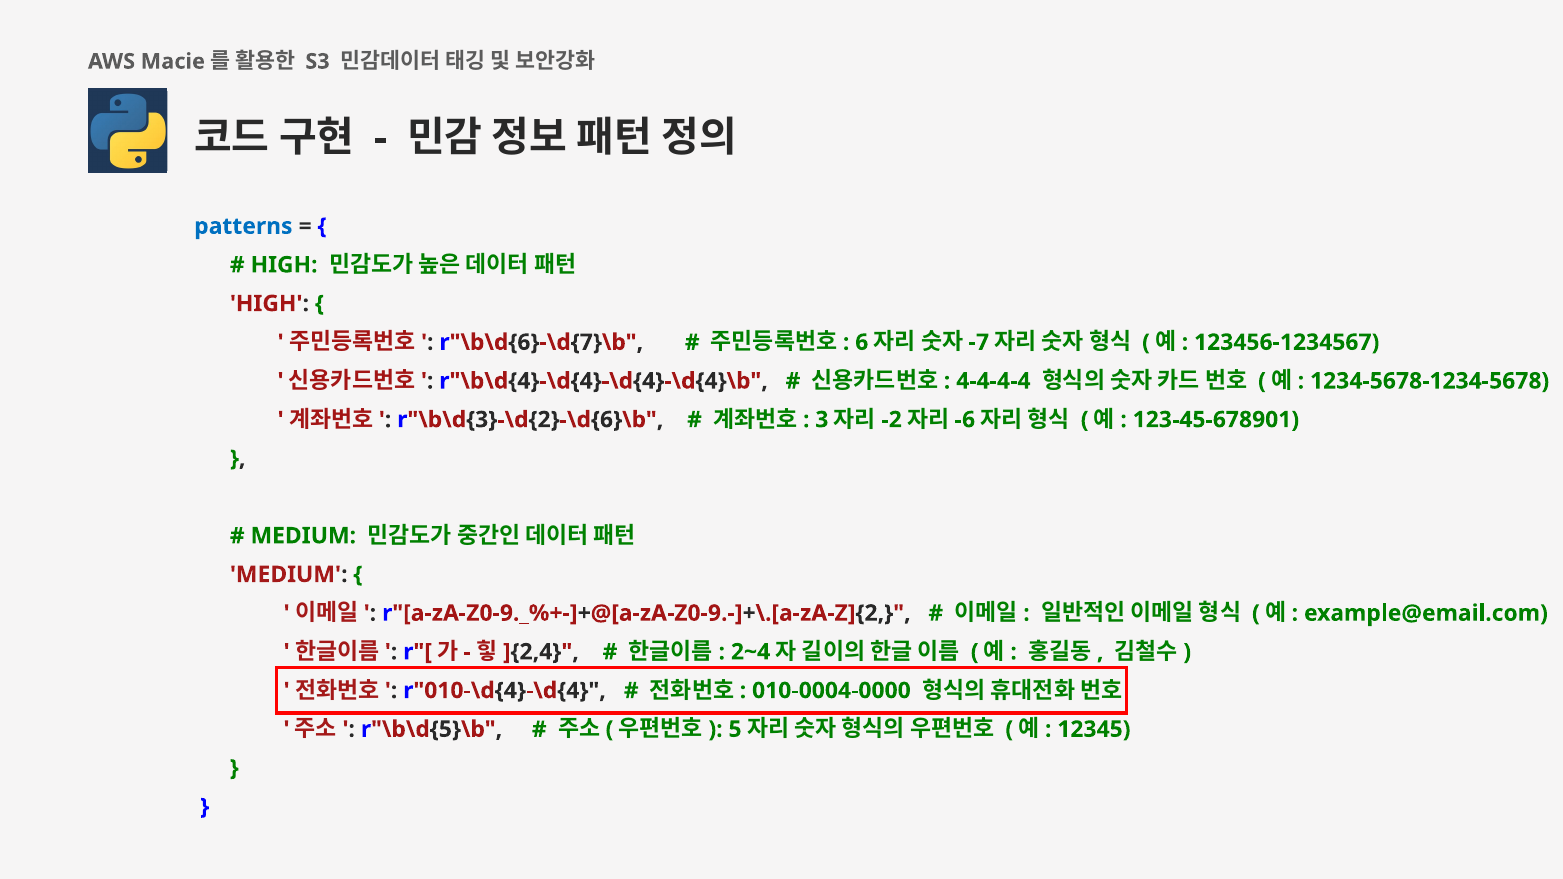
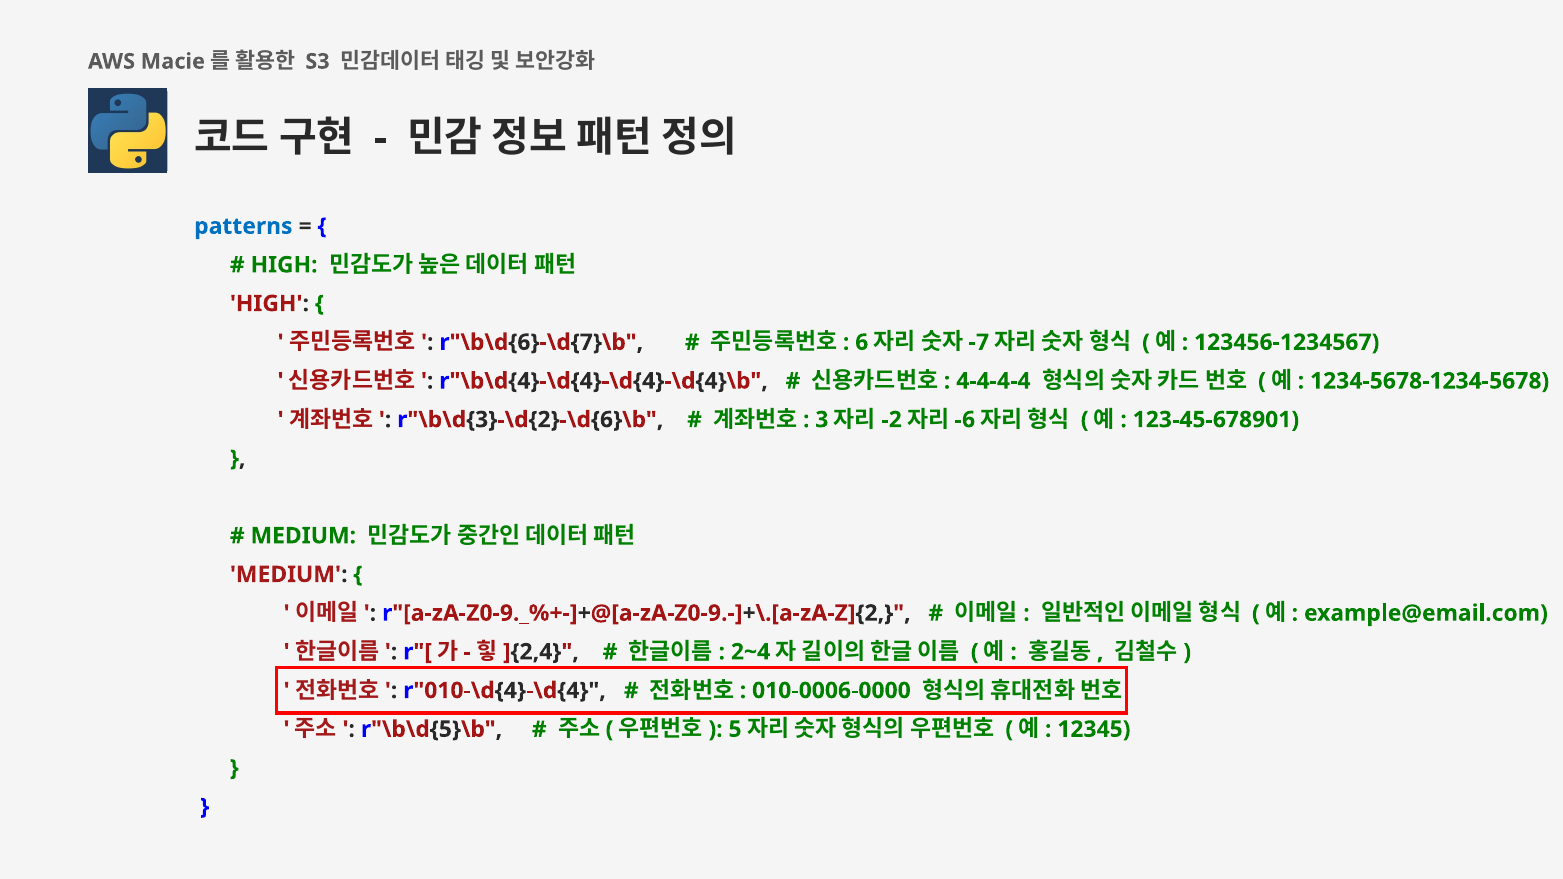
010-0004-0000: 010-0004-0000 -> 010-0006-0000 (831, 691)
